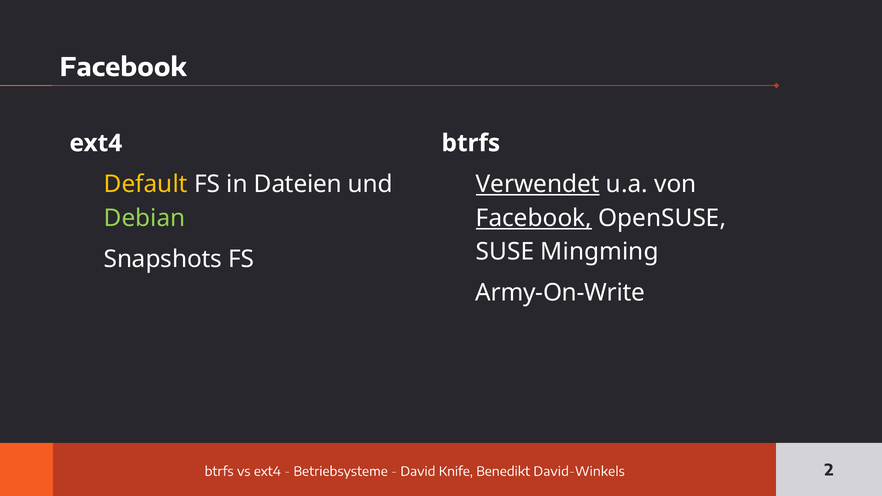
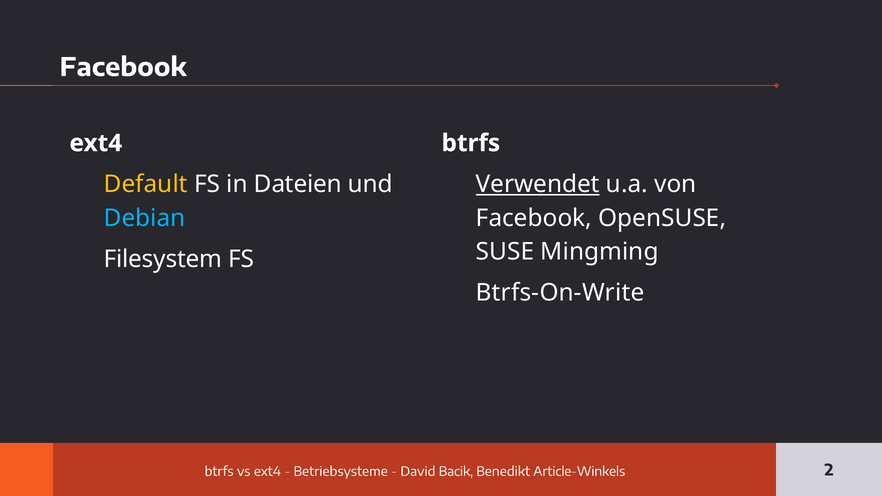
Debian colour: light green -> light blue (145, 218)
Facebook underline: present -> none (534, 218)
Snapshots: Snapshots -> Filesystem (163, 259)
Army-On-Write: Army-On-Write -> Btrfs-On-Write (560, 293)
Knife: Knife -> Bacik (456, 472)
David-Winkels: David-Winkels -> Article-Winkels (579, 472)
